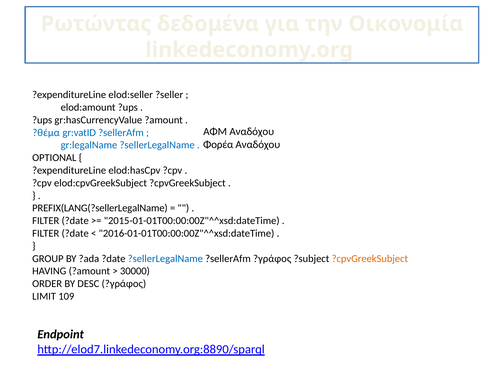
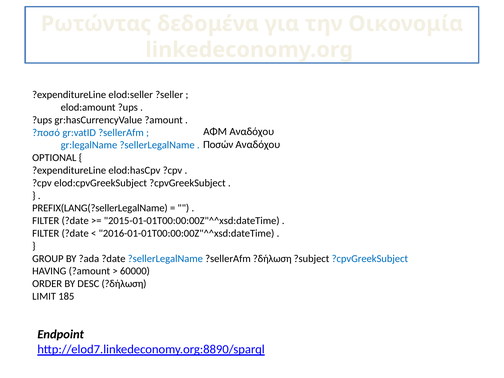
?θέμα: ?θέμα -> ?ποσό (46, 133)
Φορέα: Φορέα -> Ποσών (218, 145)
?sellerAfm ?γράφος: ?γράφος -> ?δήλωση (272, 259)
?cpvGreekSubject colour: orange -> blue (370, 259)
30000: 30000 -> 60000 (135, 271)
DESC ?γράφος: ?γράφος -> ?δήλωση (124, 284)
109: 109 -> 185 (66, 296)
